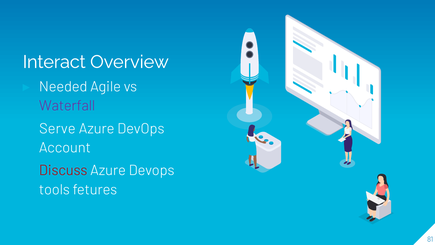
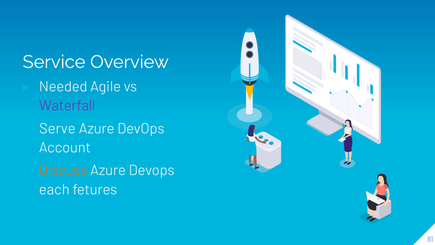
Interact: Interact -> Service (54, 62)
Discuss colour: red -> orange (63, 170)
tools: tools -> each (54, 189)
